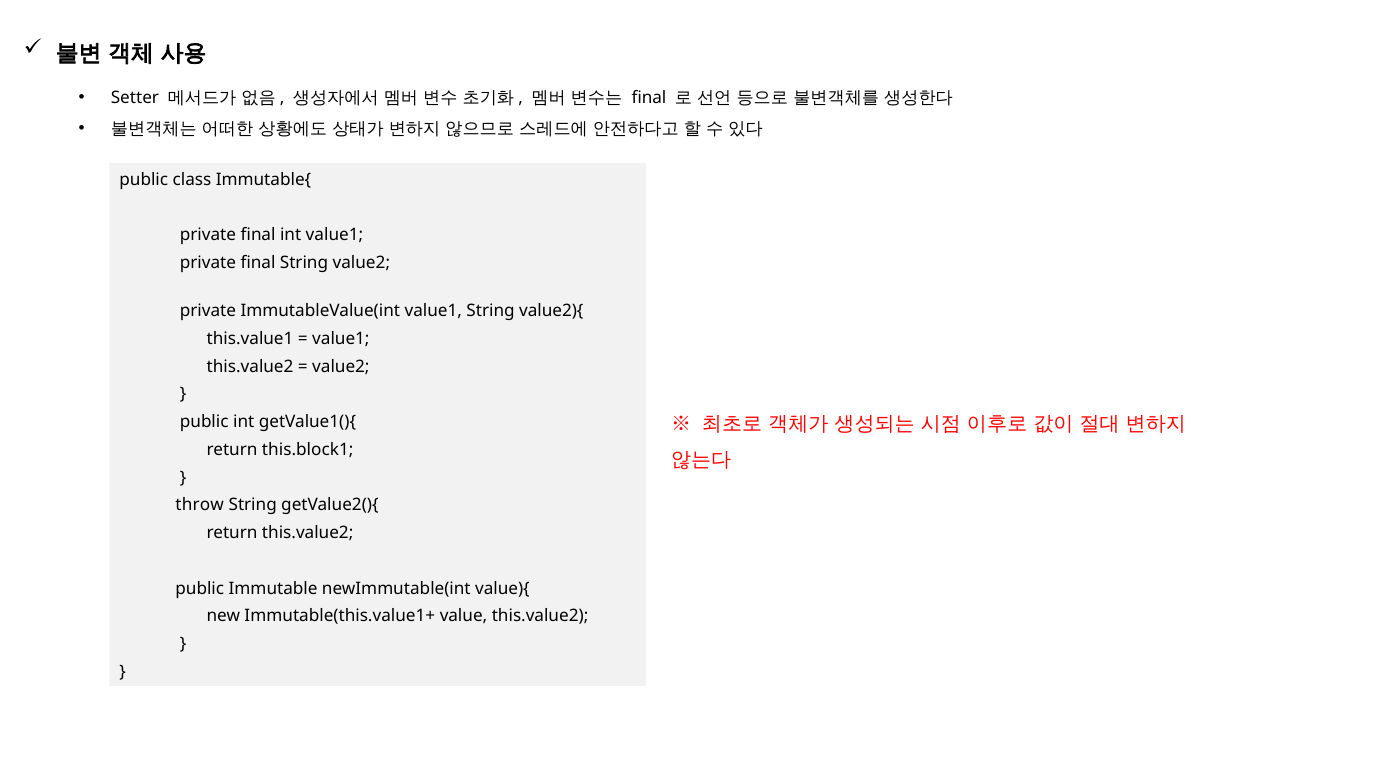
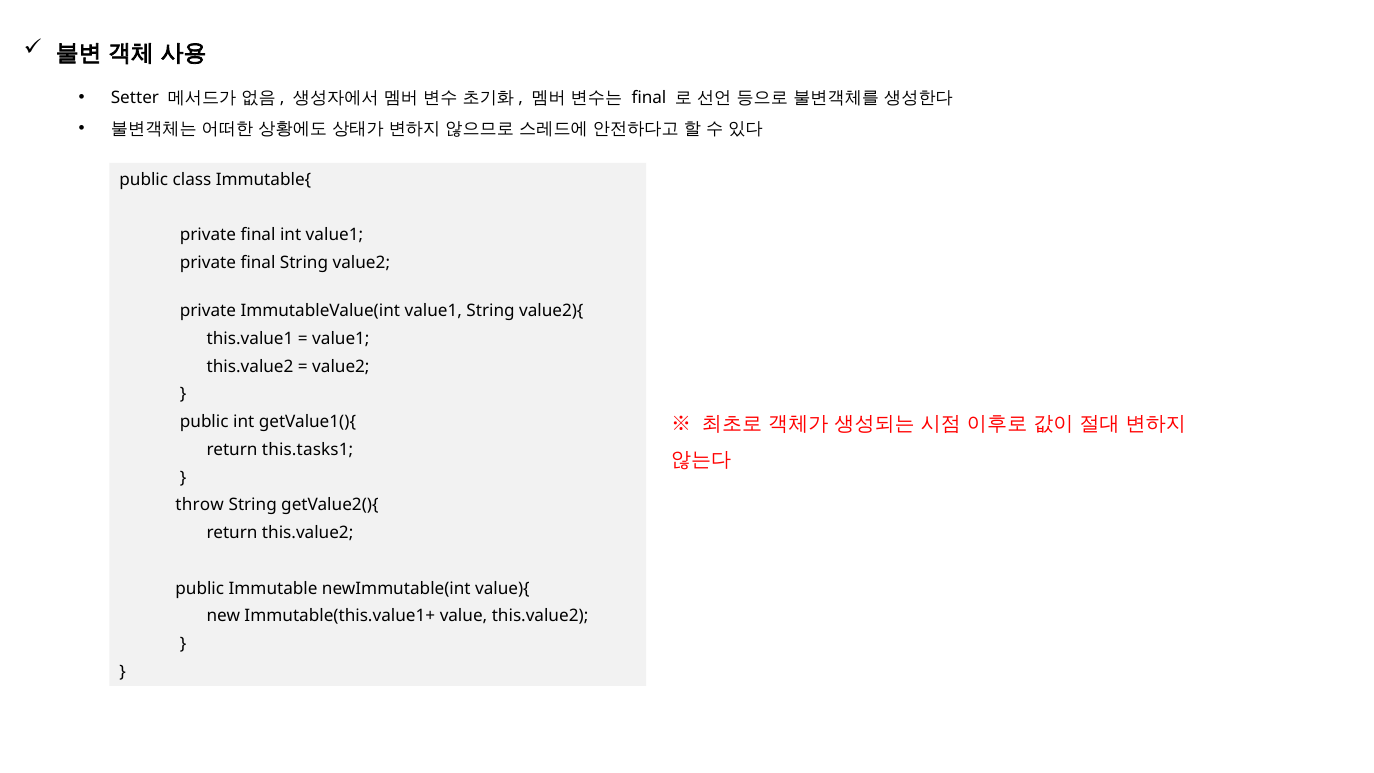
this.block1: this.block1 -> this.tasks1 (308, 450)
